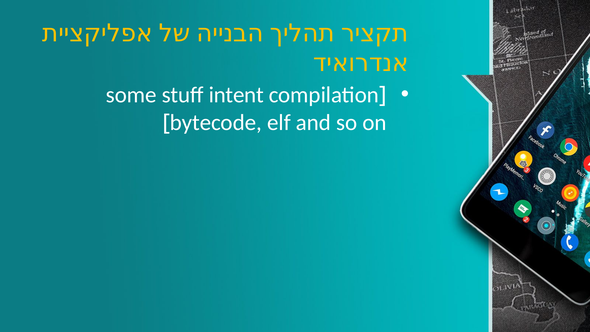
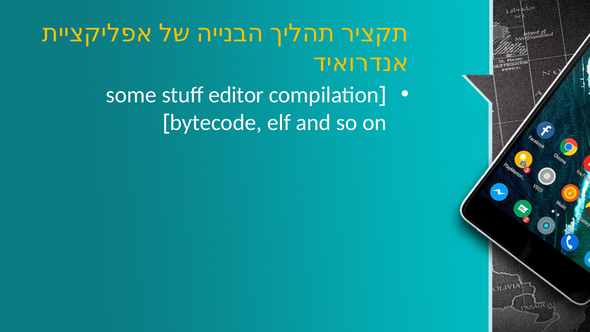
intent: intent -> editor (236, 95)
